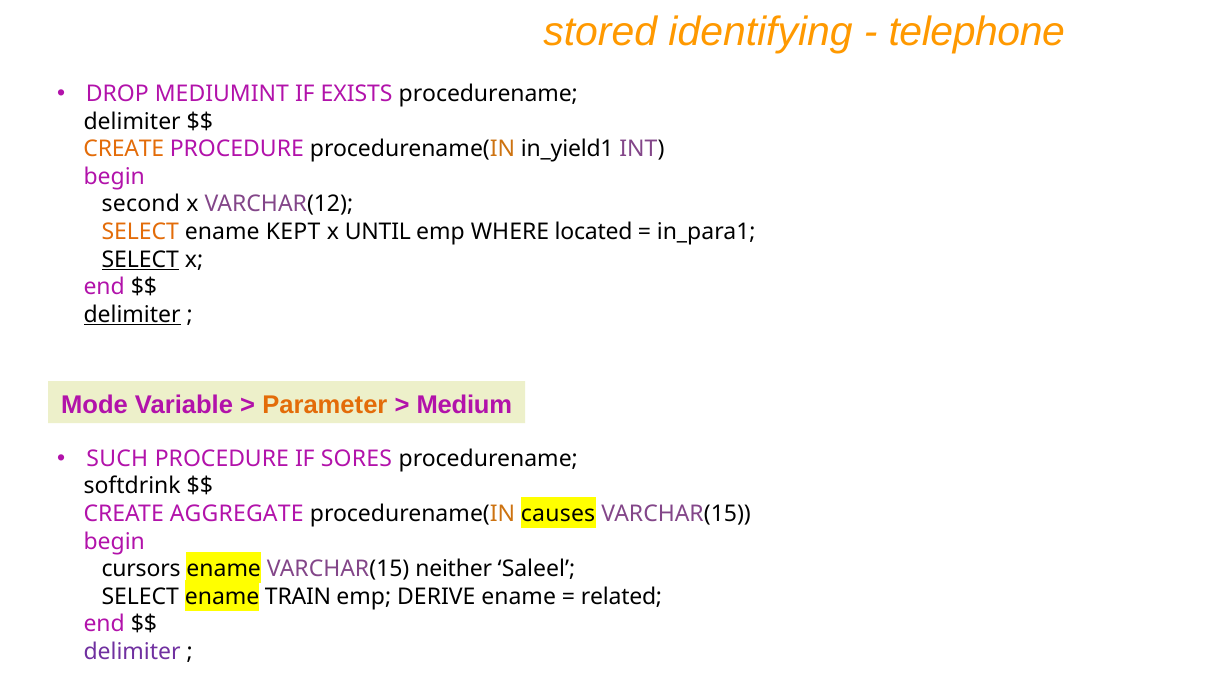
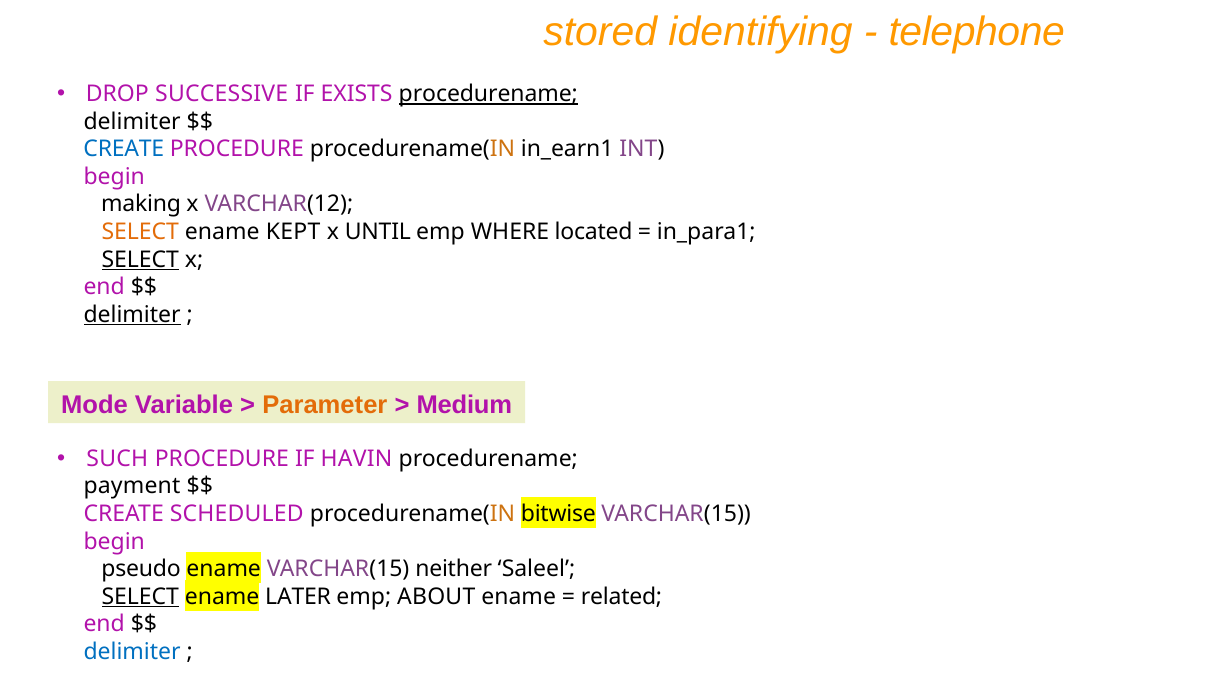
MEDIUMINT: MEDIUMINT -> SUCCESSIVE (222, 94)
procedurename underline: none -> present (488, 94)
CREATE colour: orange -> blue (124, 149)
in_yield1: in_yield1 -> in_earn1 (567, 149)
second: second -> making (141, 204)
SORES: SORES -> HAVIN (356, 459)
softdrink: softdrink -> payment (132, 486)
AGGREGATE: AGGREGATE -> SCHEDULED (237, 514)
causes: causes -> bitwise (558, 514)
cursors: cursors -> pseudo (141, 569)
SELECT underline: none -> present (140, 597)
TRAIN: TRAIN -> LATER (298, 597)
DERIVE: DERIVE -> ABOUT (436, 597)
delimiter colour: purple -> blue (132, 652)
